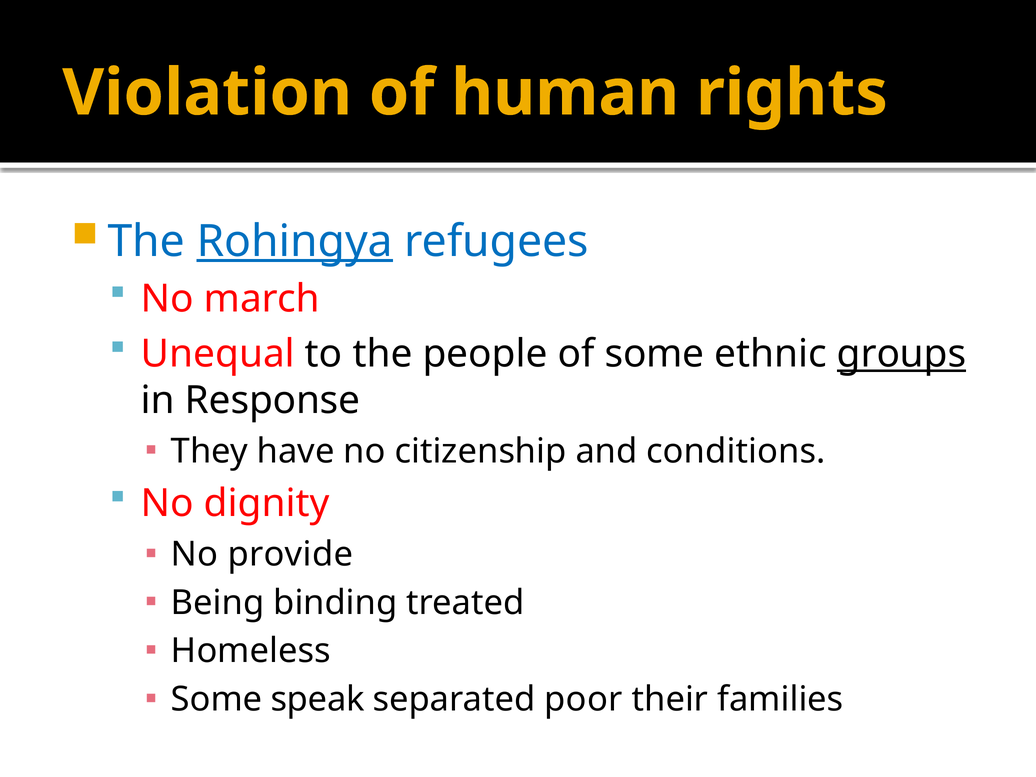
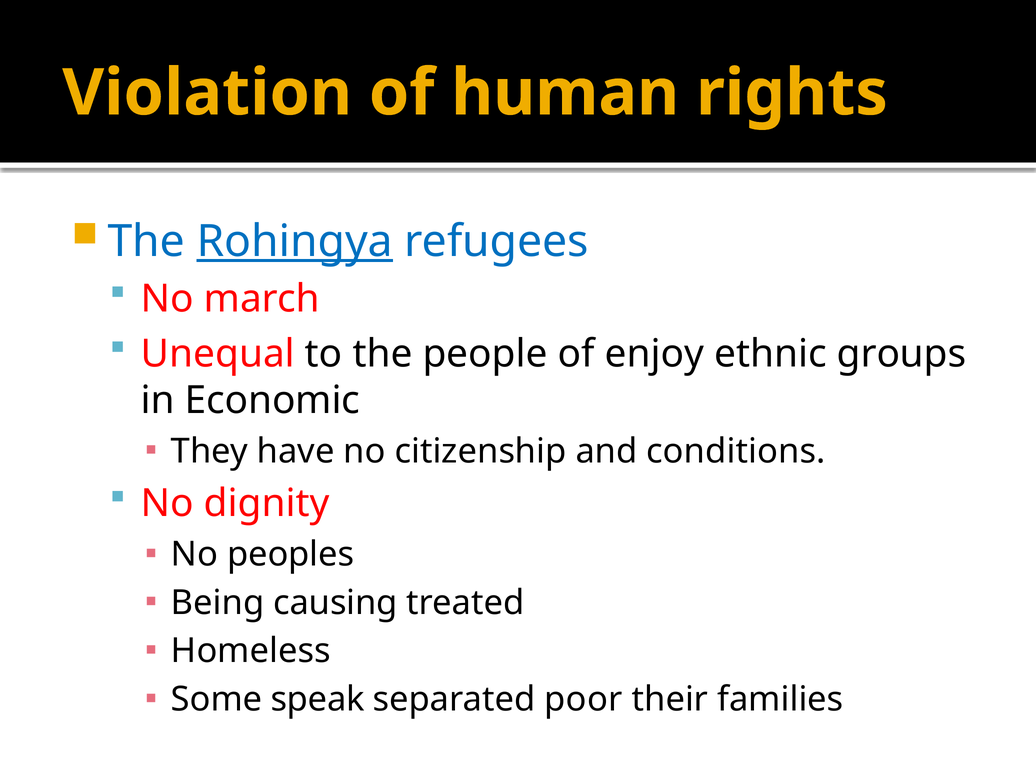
of some: some -> enjoy (654, 354)
groups underline: present -> none (902, 354)
Response: Response -> Economic (273, 401)
provide: provide -> peoples (291, 554)
binding: binding -> causing (335, 603)
